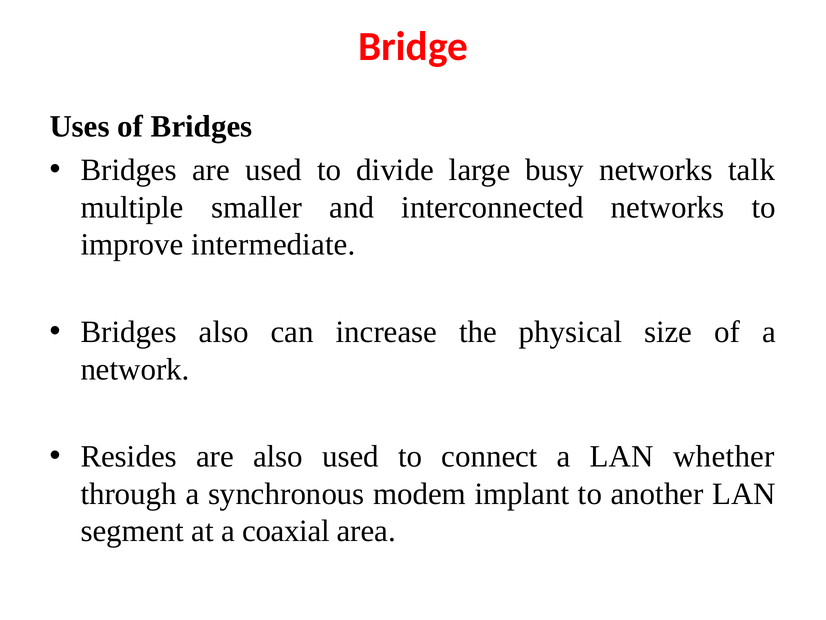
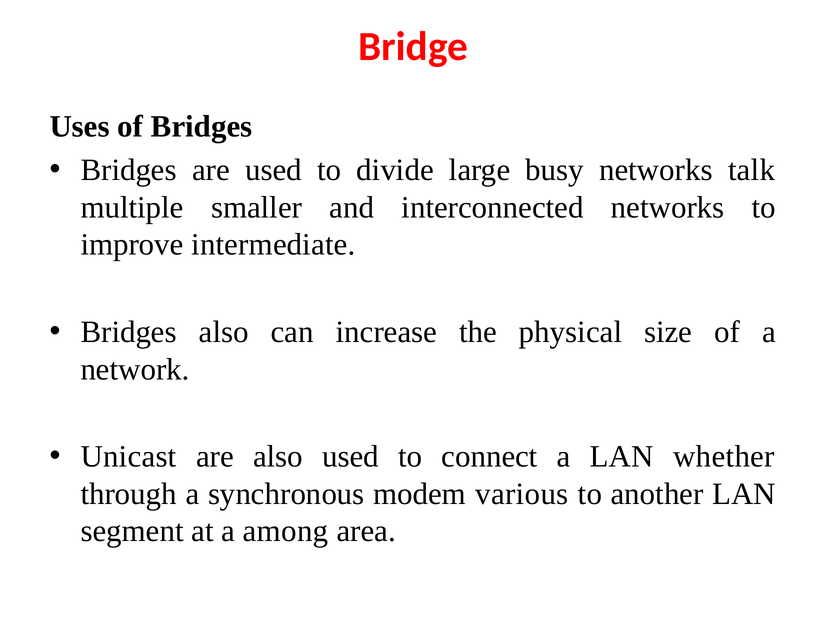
Resides: Resides -> Unicast (129, 456)
implant: implant -> various (522, 494)
coaxial: coaxial -> among (286, 531)
